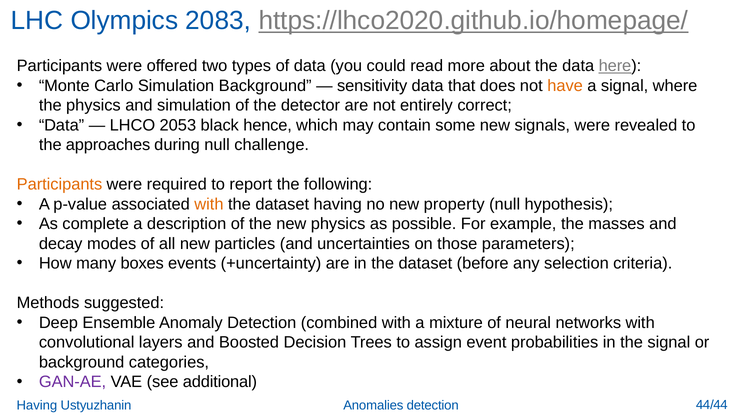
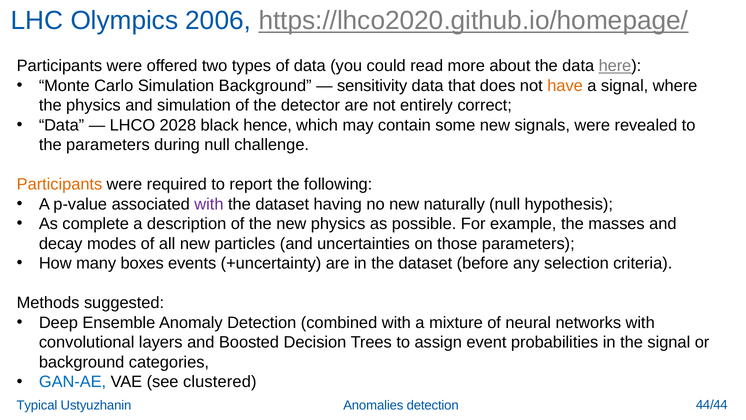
2083: 2083 -> 2006 (218, 20)
2053: 2053 -> 2028 (178, 125)
the approaches: approaches -> parameters (108, 145)
with colour: orange -> purple (209, 204)
property: property -> naturally (454, 204)
GAN-AE colour: purple -> blue (73, 382)
additional: additional -> clustered (220, 382)
Having: Having -> Typical (37, 405)
